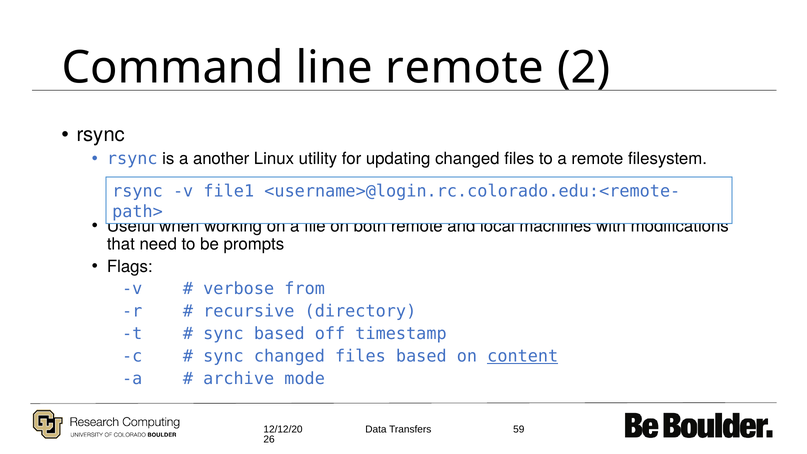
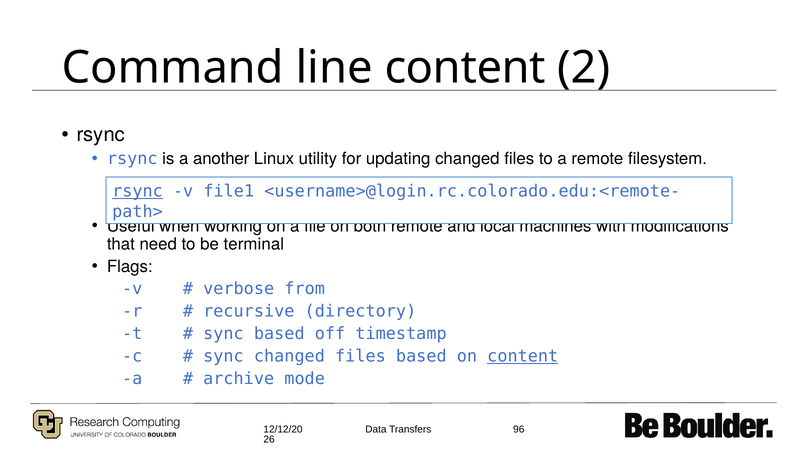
line remote: remote -> content (465, 68)
rsync underline: none -> present (138, 191)
prompts: prompts -> terminal (254, 244)
59: 59 -> 96 (519, 429)
